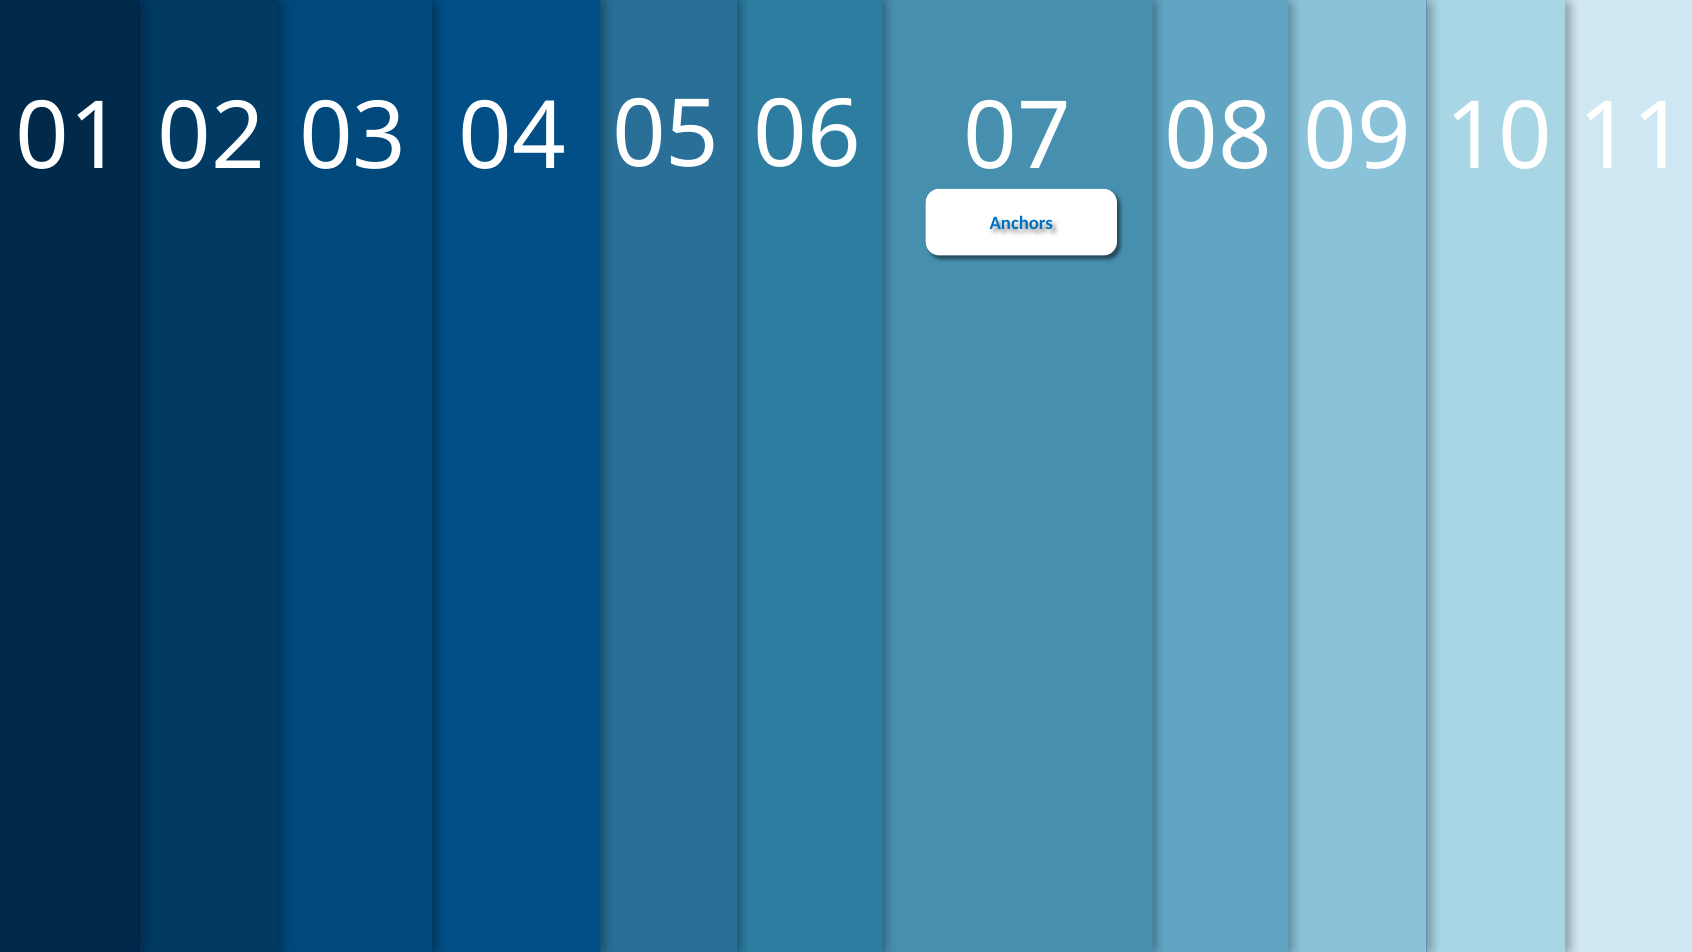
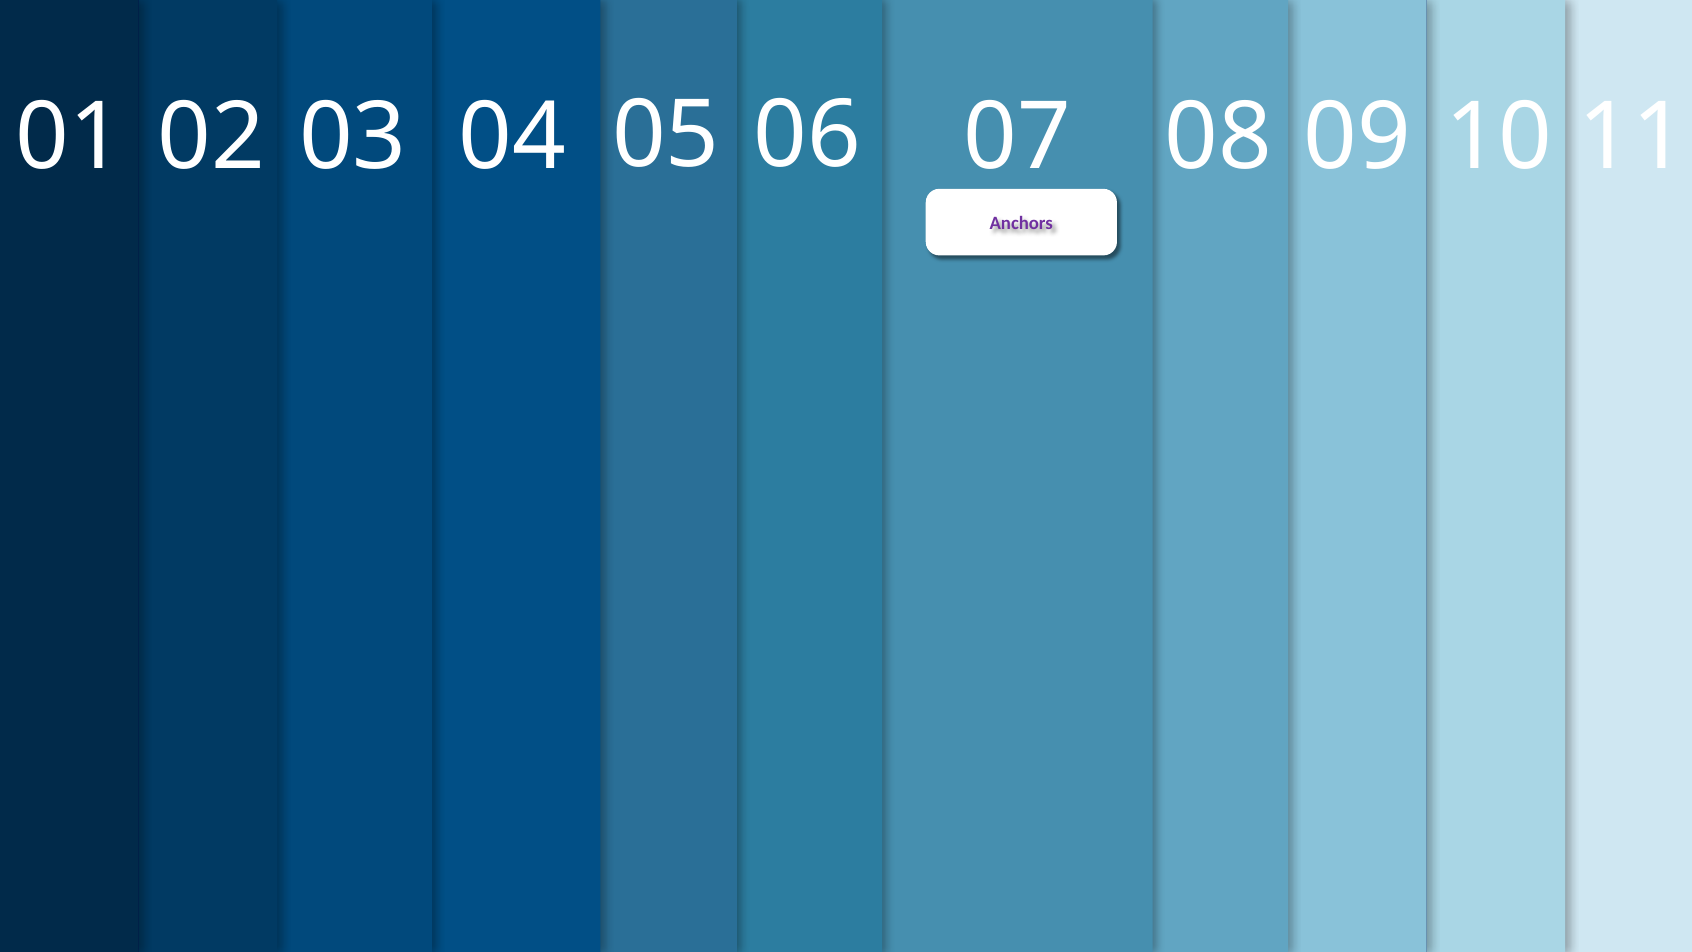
Anchors colour: blue -> purple (1021, 223)
